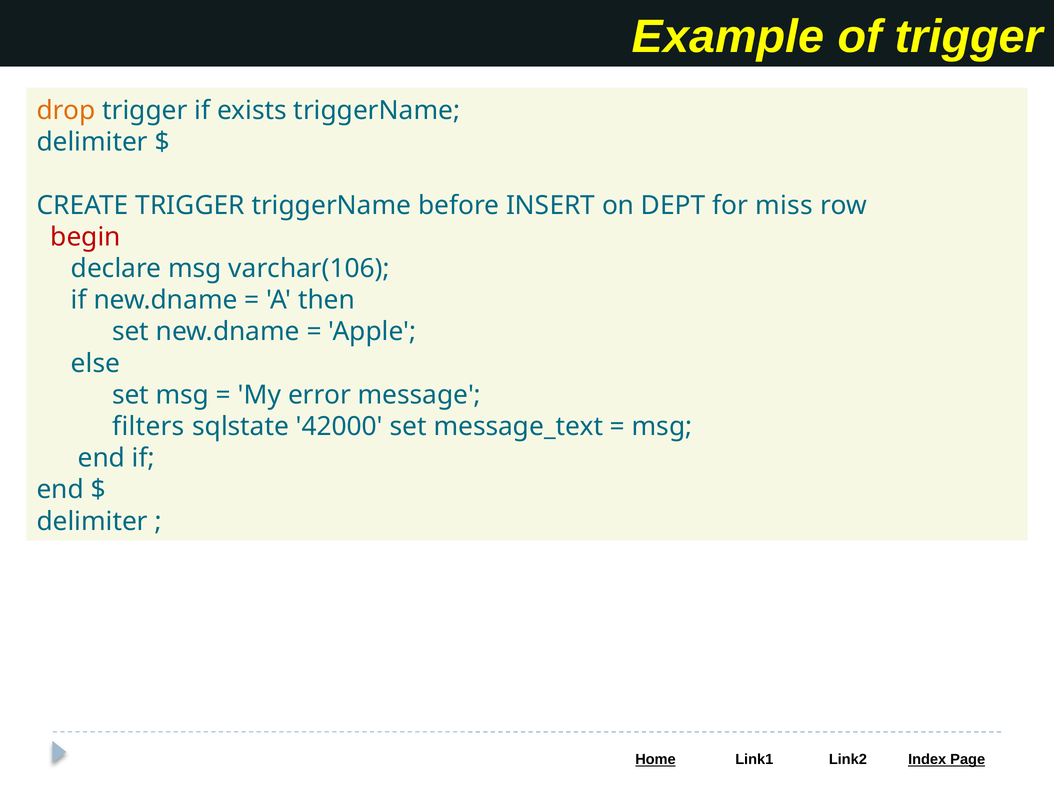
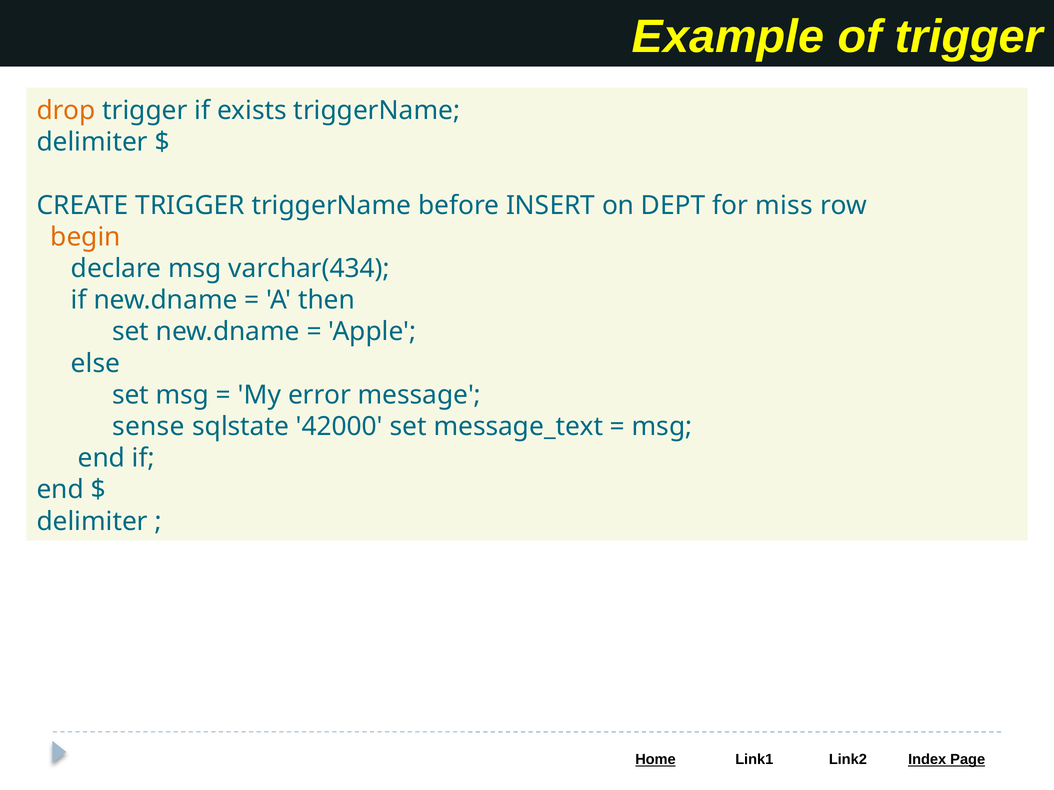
begin colour: red -> orange (86, 237)
varchar(106: varchar(106 -> varchar(434 (309, 269)
filters: filters -> sense (149, 427)
